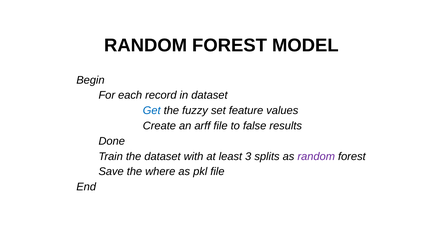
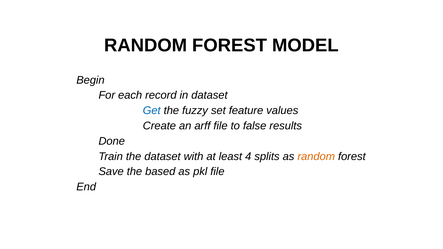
3: 3 -> 4 (248, 156)
random colour: purple -> orange (316, 156)
where: where -> based (160, 172)
